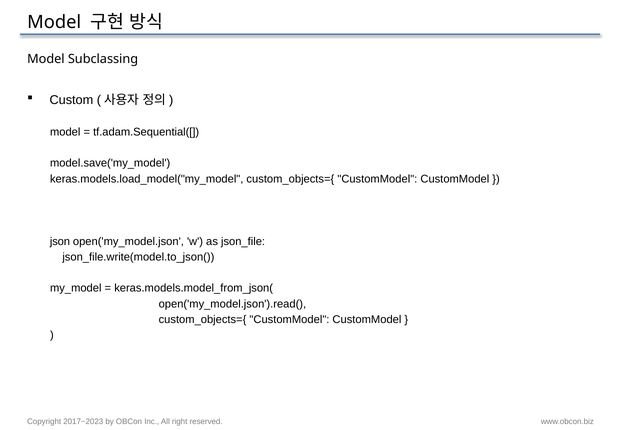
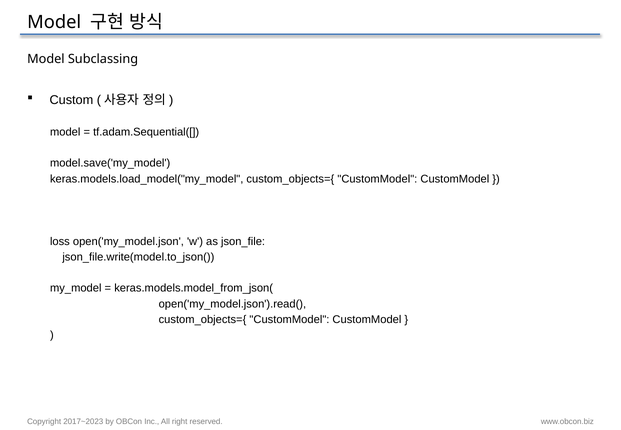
json: json -> loss (60, 241)
